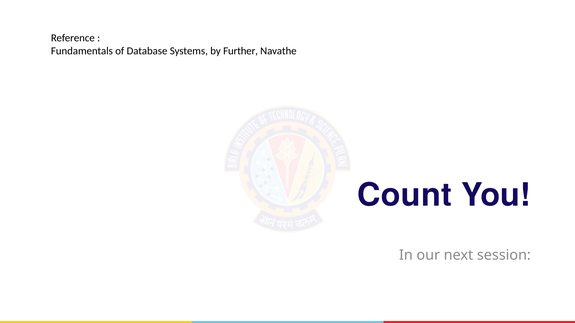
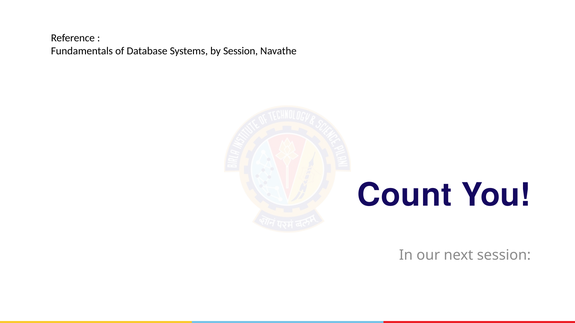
by Further: Further -> Session (241, 51)
